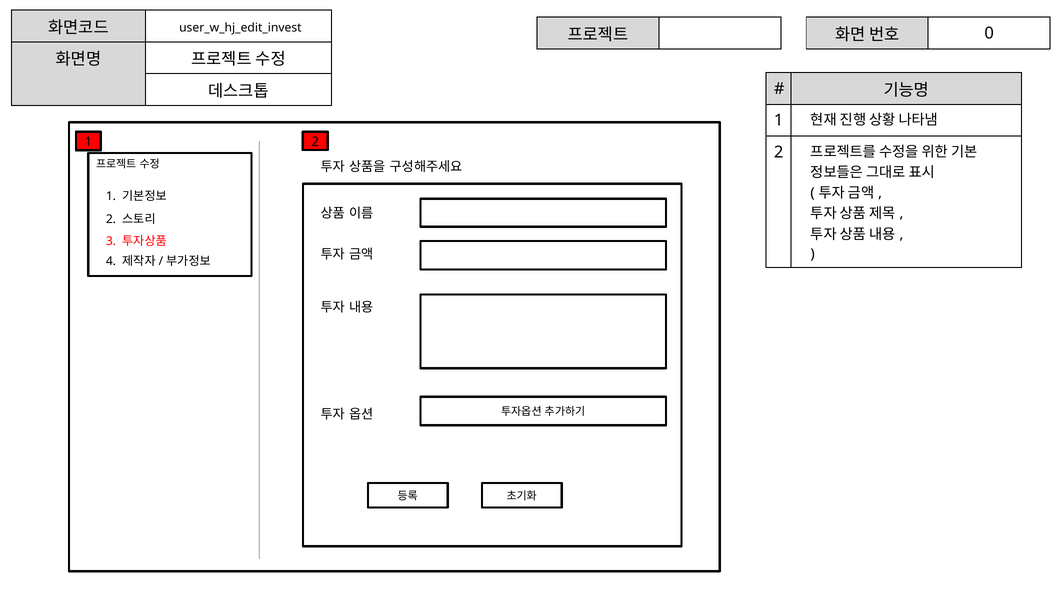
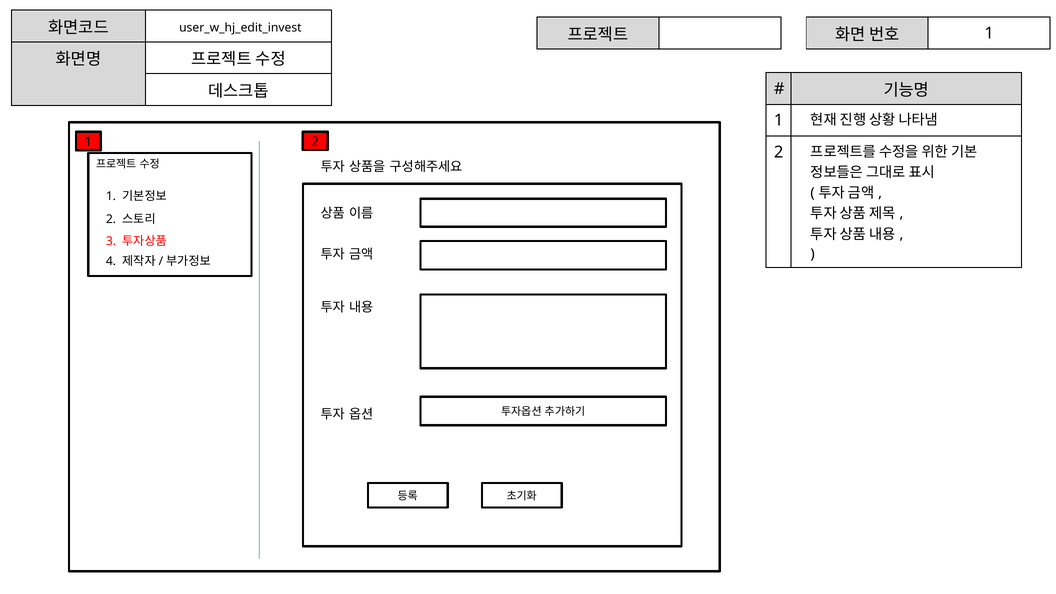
0: 0 -> 1 (989, 33)
